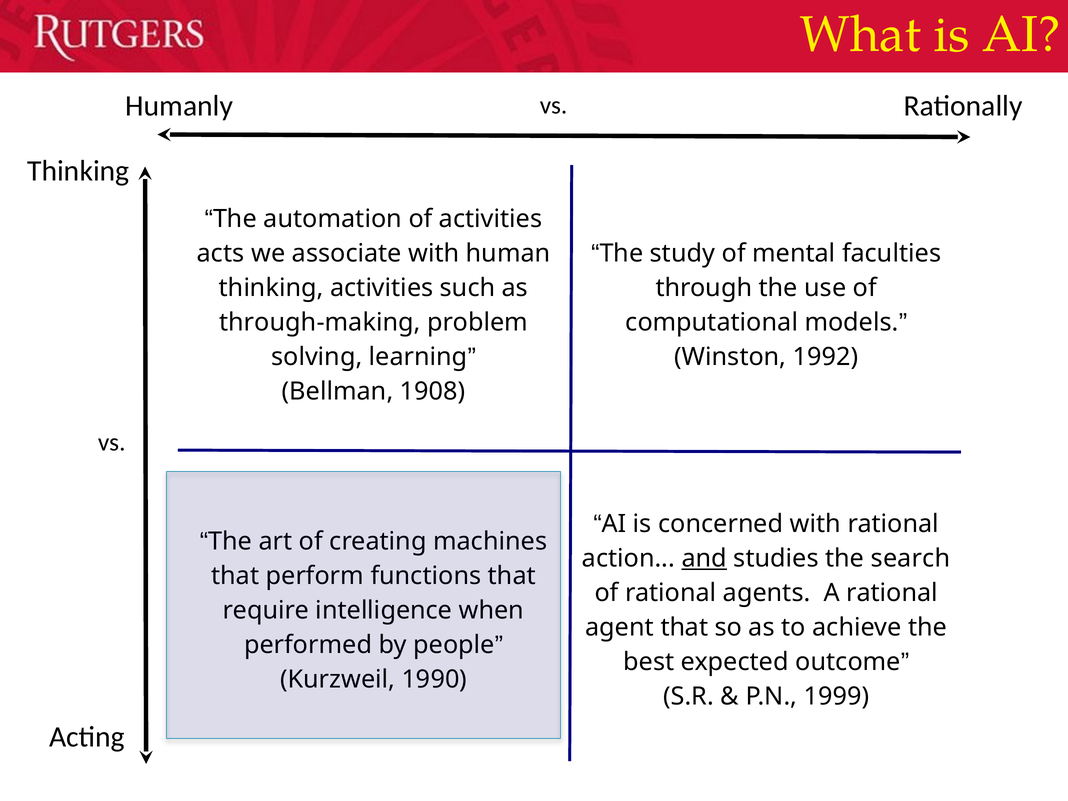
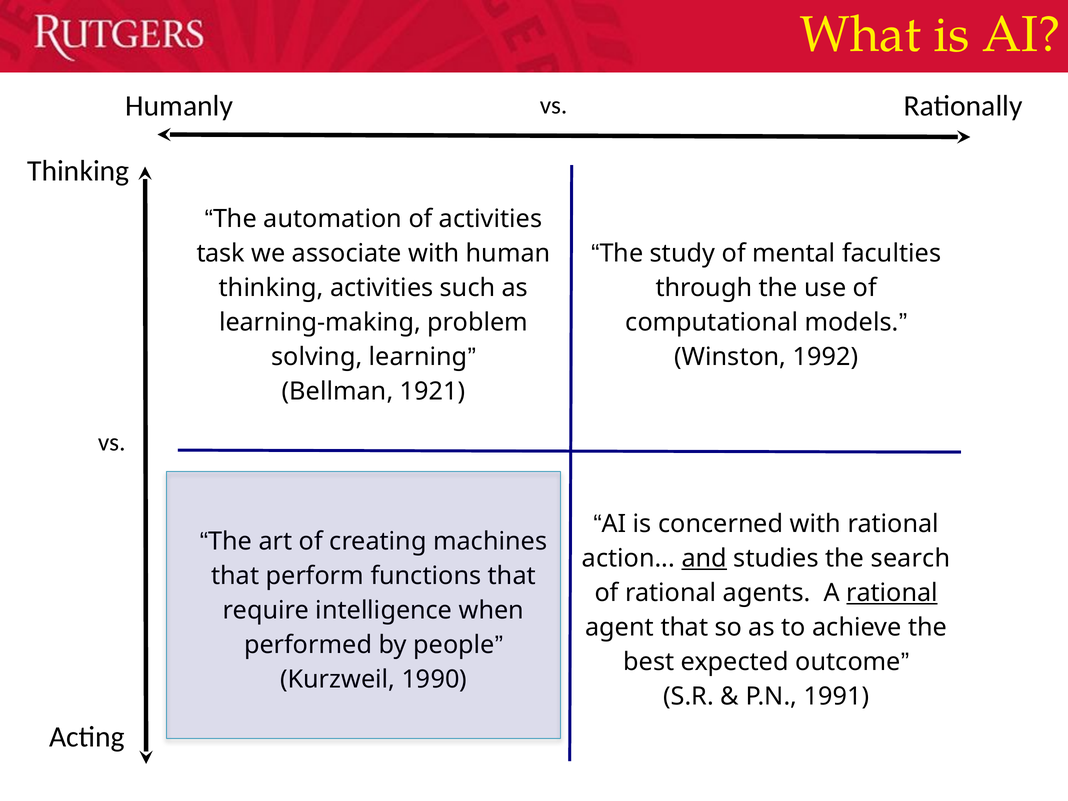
acts: acts -> task (221, 253)
through-making: through-making -> learning-making (320, 322)
1908: 1908 -> 1921 (433, 392)
rational underline: none -> present (892, 593)
1999: 1999 -> 1991 (836, 697)
